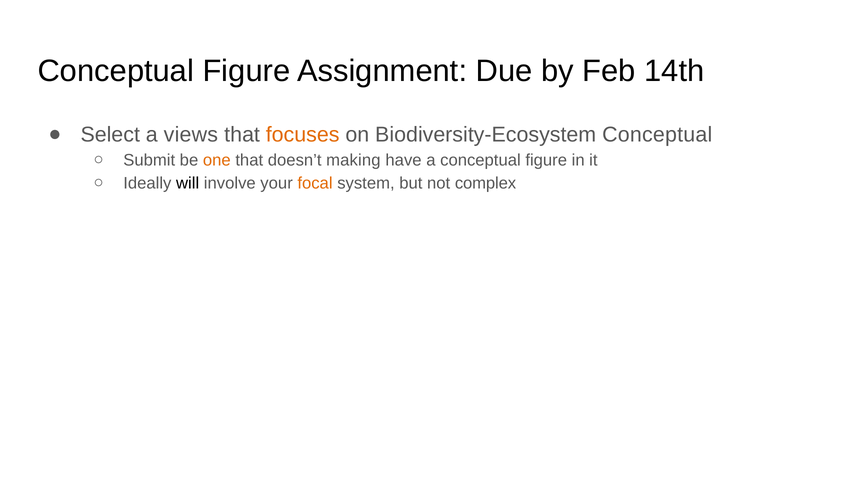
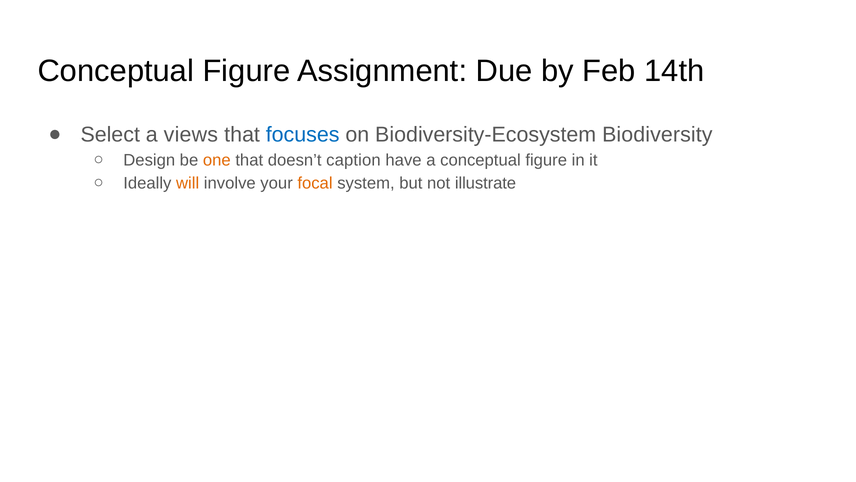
focuses colour: orange -> blue (303, 135)
Biodiversity-Ecosystem Conceptual: Conceptual -> Biodiversity (657, 135)
Submit: Submit -> Design (149, 160)
making: making -> caption (353, 160)
will colour: black -> orange (188, 183)
complex: complex -> illustrate (486, 183)
